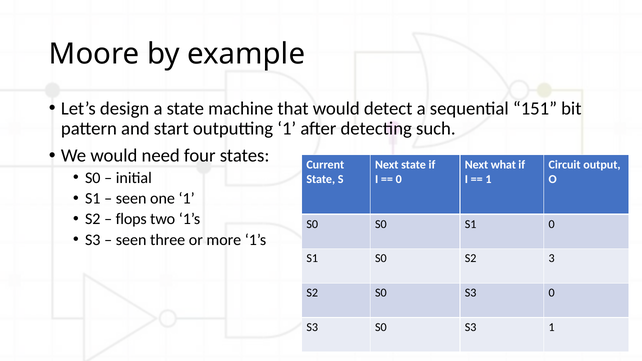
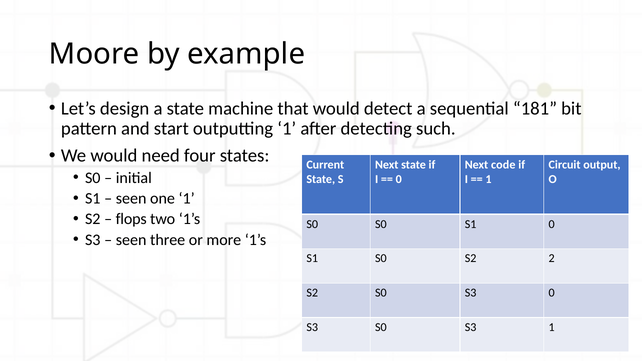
151: 151 -> 181 (535, 109)
what: what -> code (503, 165)
3: 3 -> 2 (552, 259)
